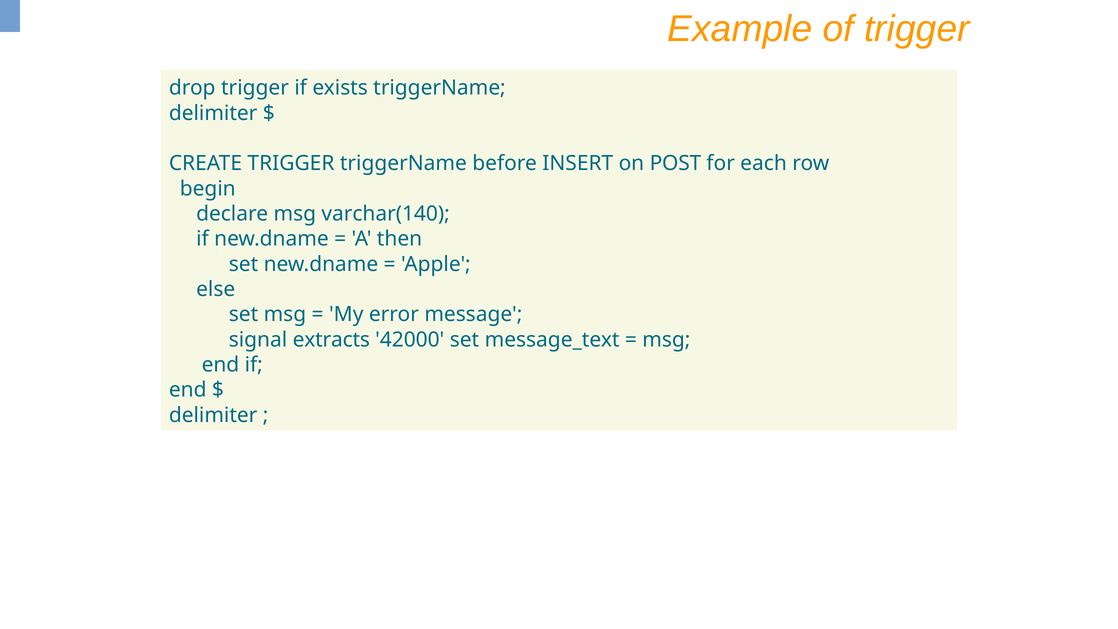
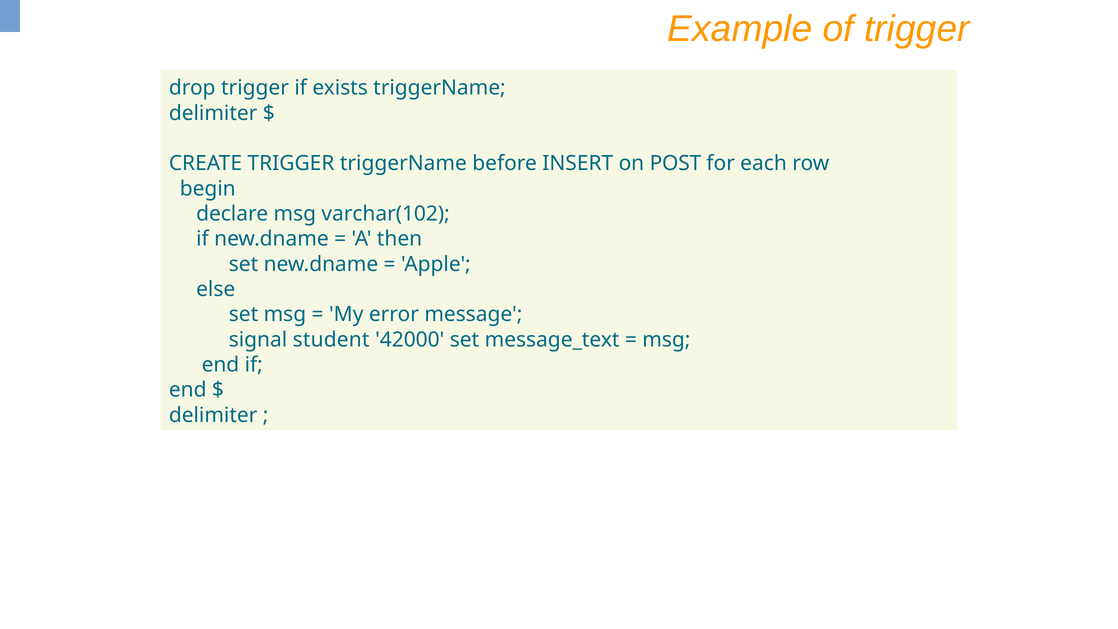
varchar(140: varchar(140 -> varchar(102 (386, 214)
extracts: extracts -> student (331, 340)
